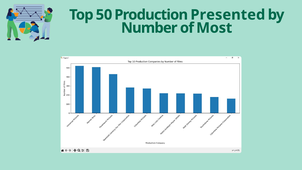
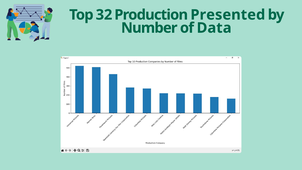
50: 50 -> 32 (104, 15)
Most: Most -> Data (214, 28)
